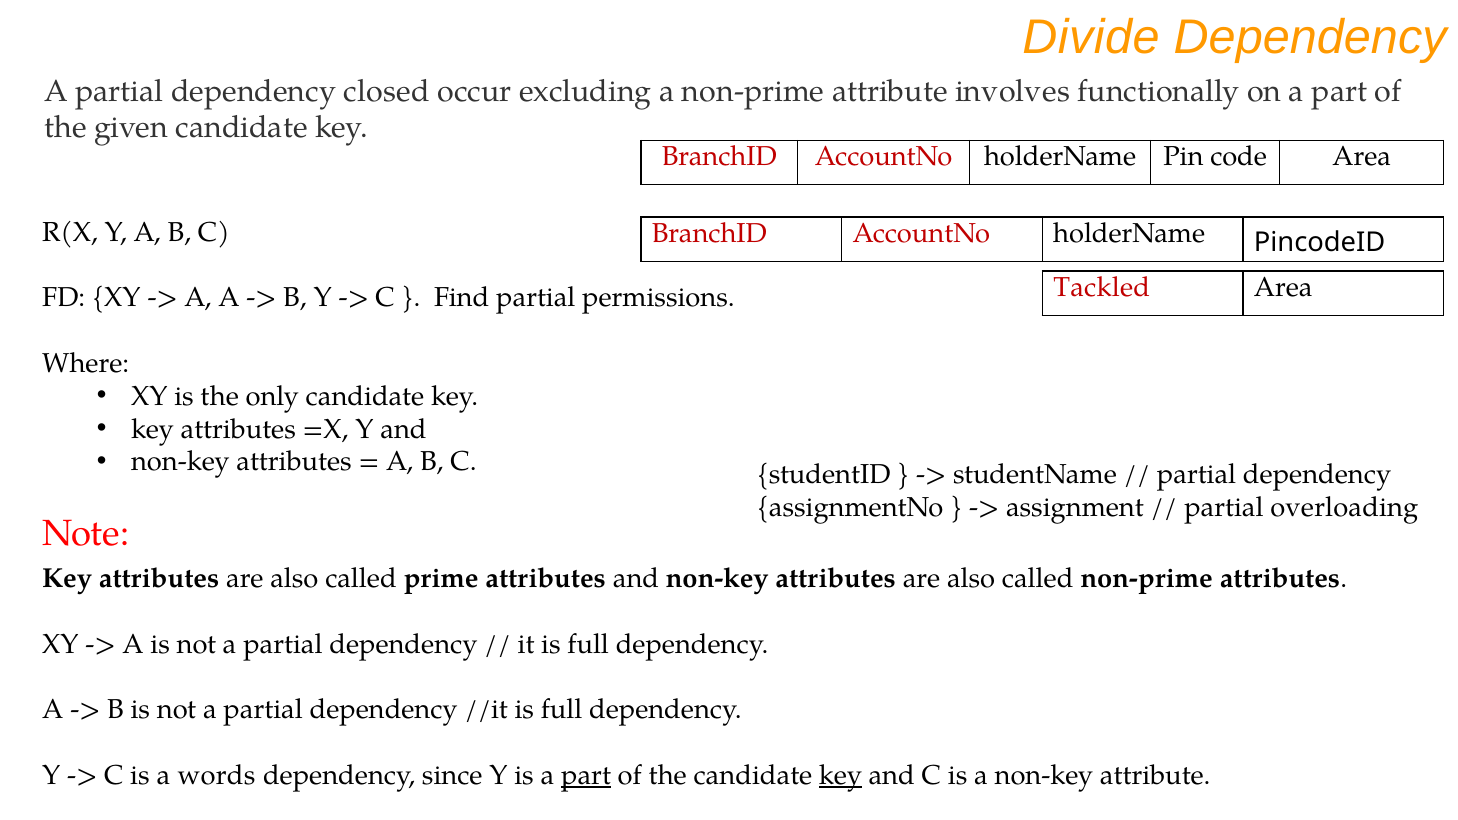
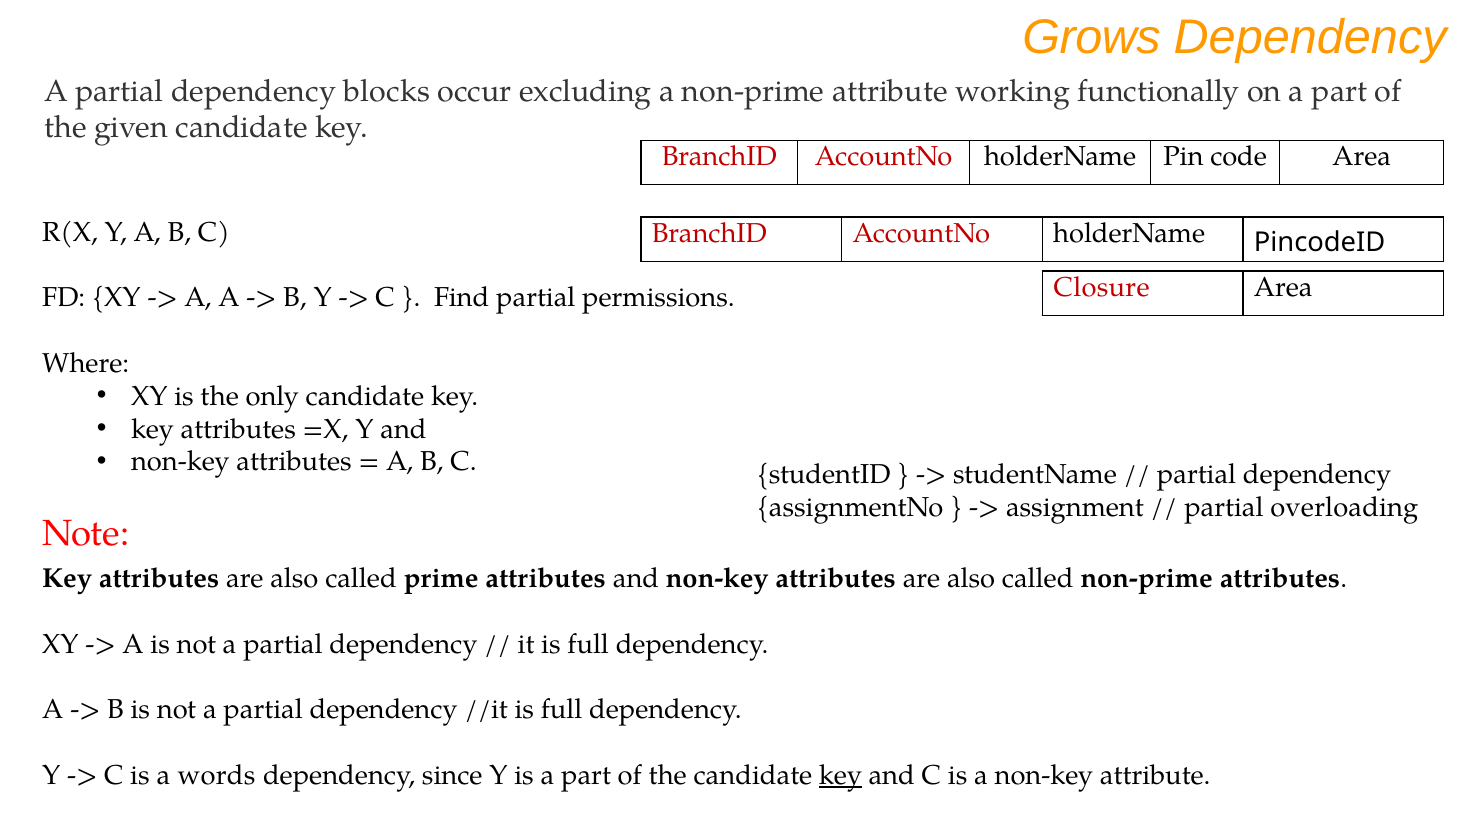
Divide: Divide -> Grows (1092, 38)
closed: closed -> blocks (387, 91)
involves: involves -> working (1013, 91)
Tackled: Tackled -> Closure (1102, 287)
part underline: present -> none (586, 775)
